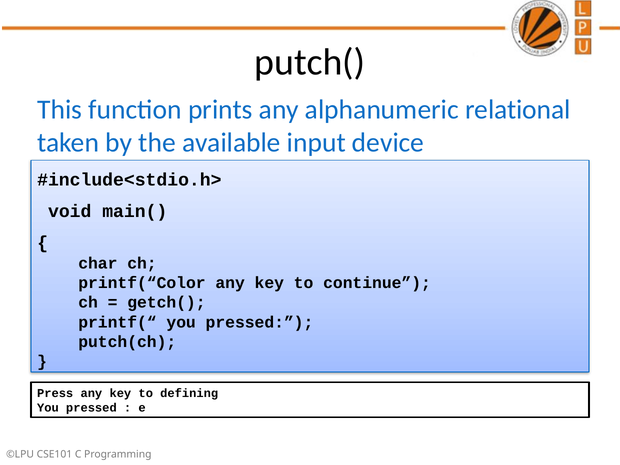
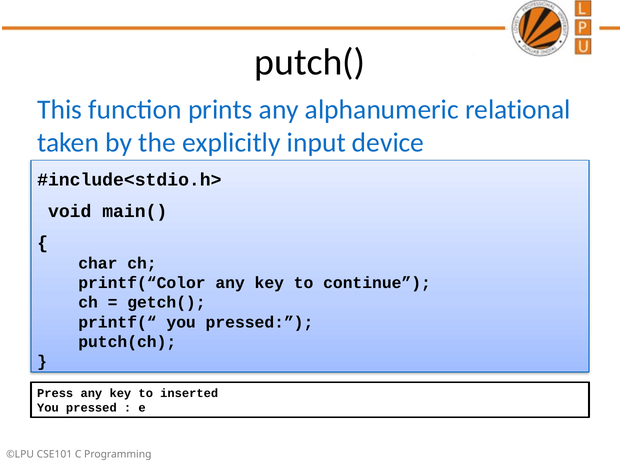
available: available -> explicitly (231, 143)
defining: defining -> inserted (189, 393)
